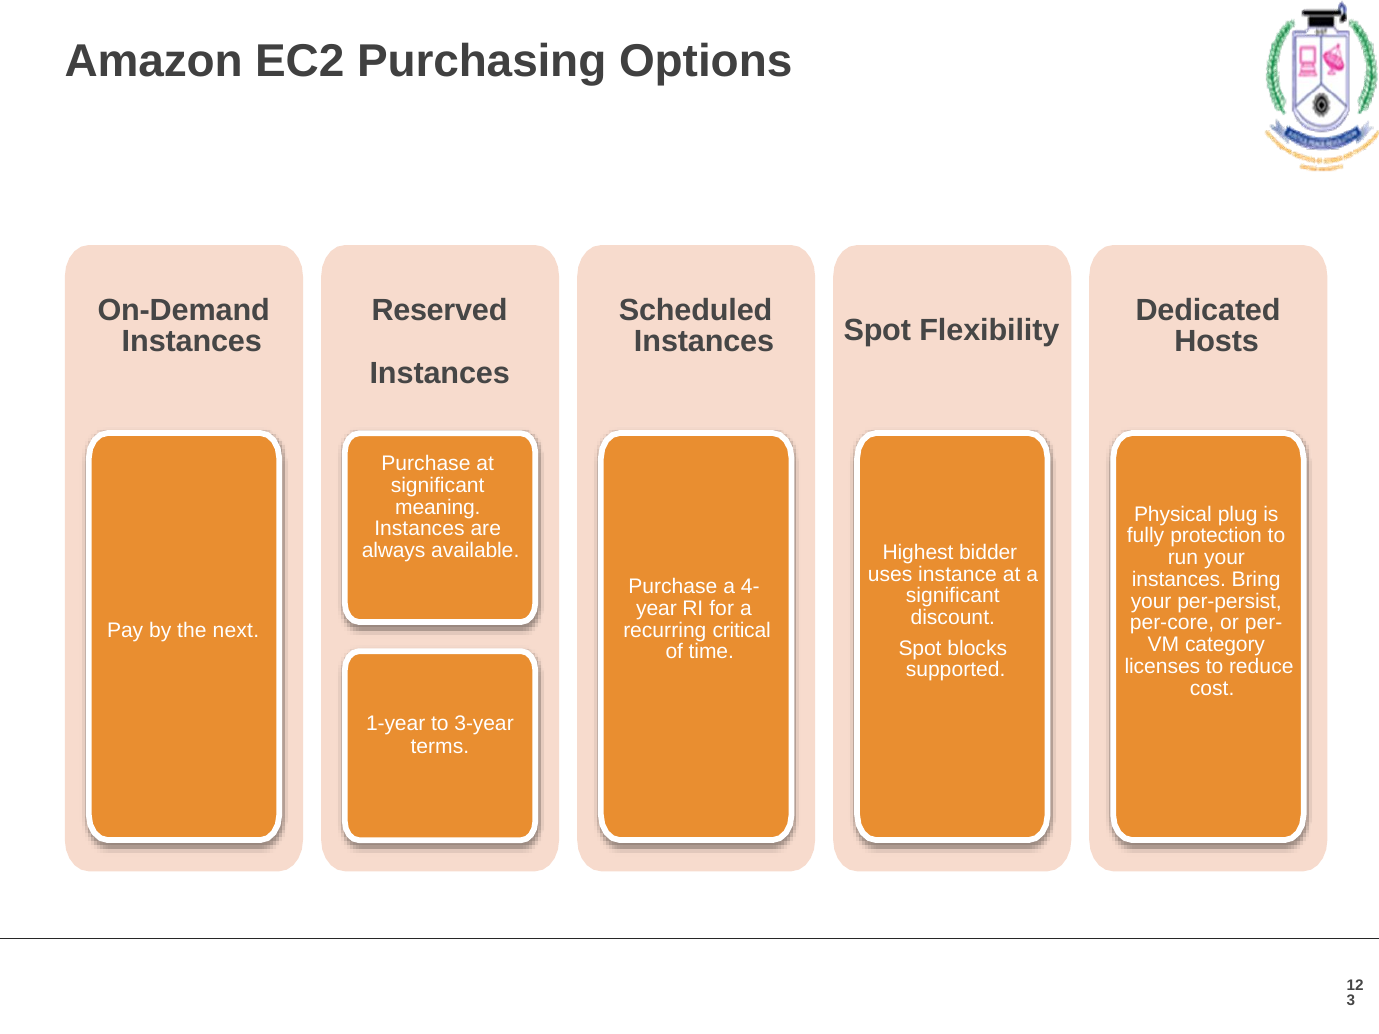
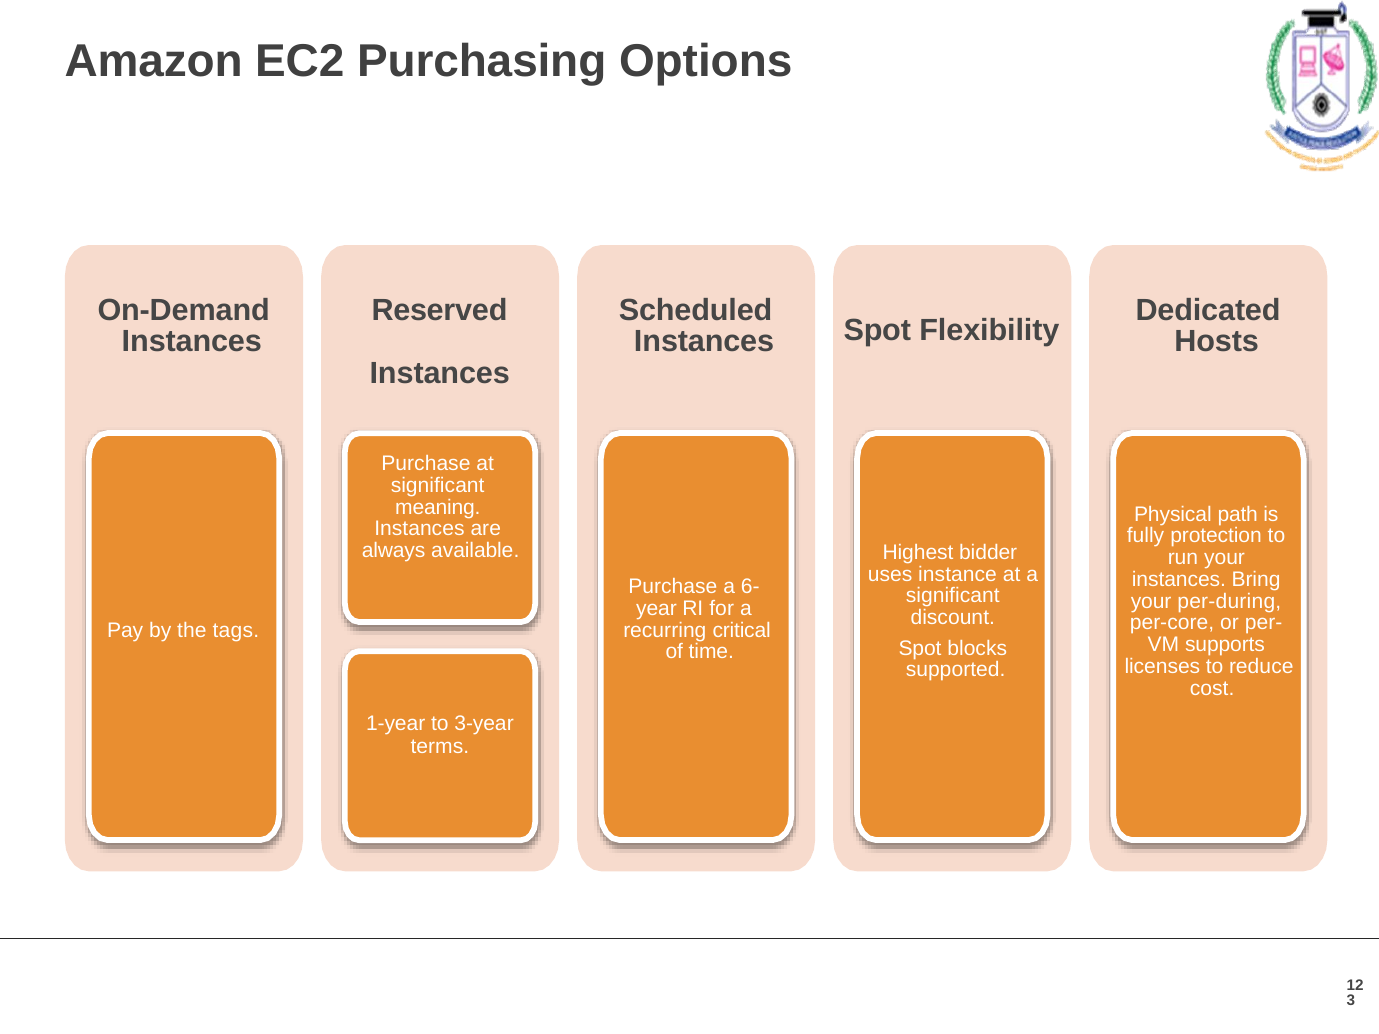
plug: plug -> path (1238, 514)
4-: 4- -> 6- (750, 587)
per-persist: per-persist -> per-during (1229, 601)
next: next -> tags (236, 631)
category: category -> supports (1225, 645)
